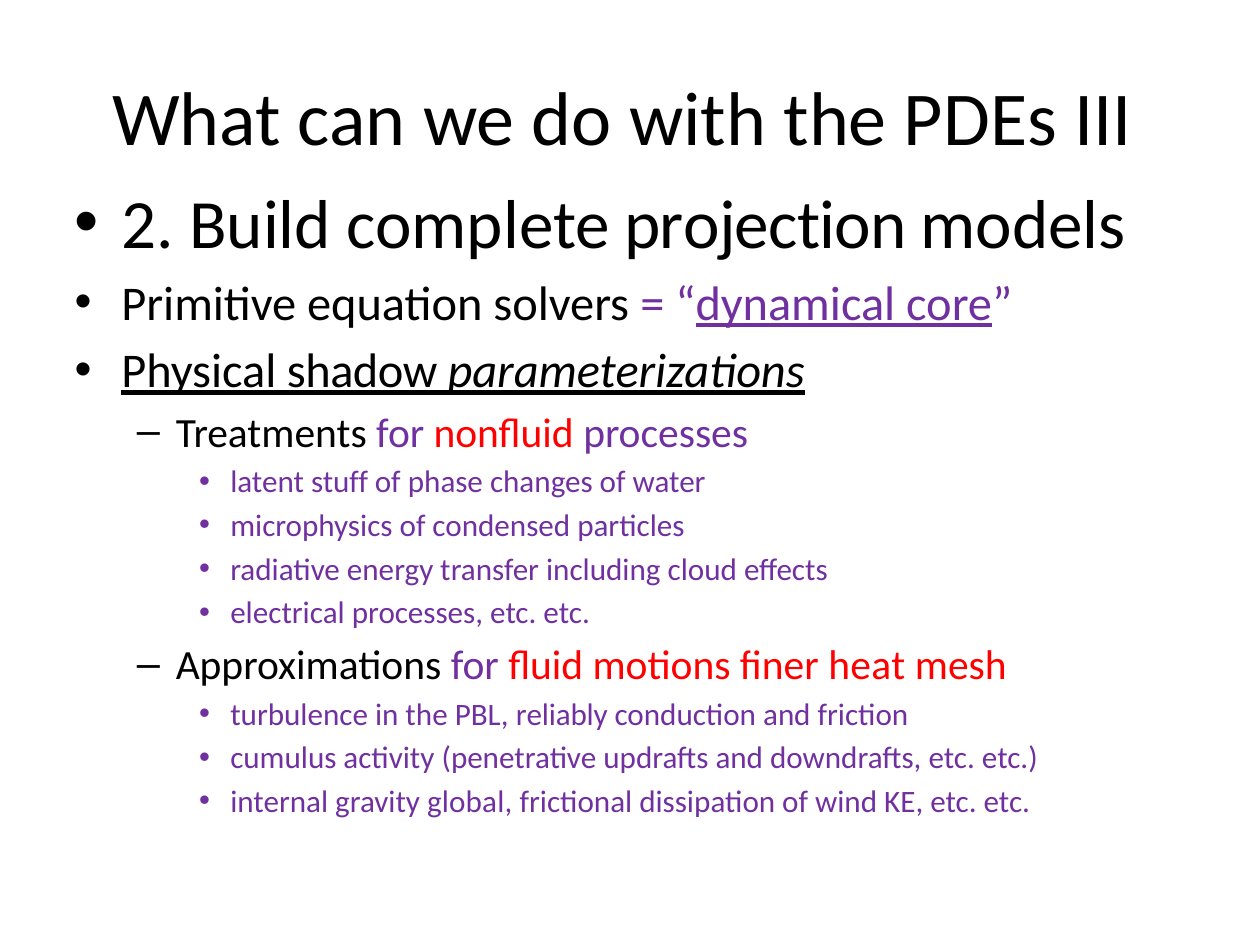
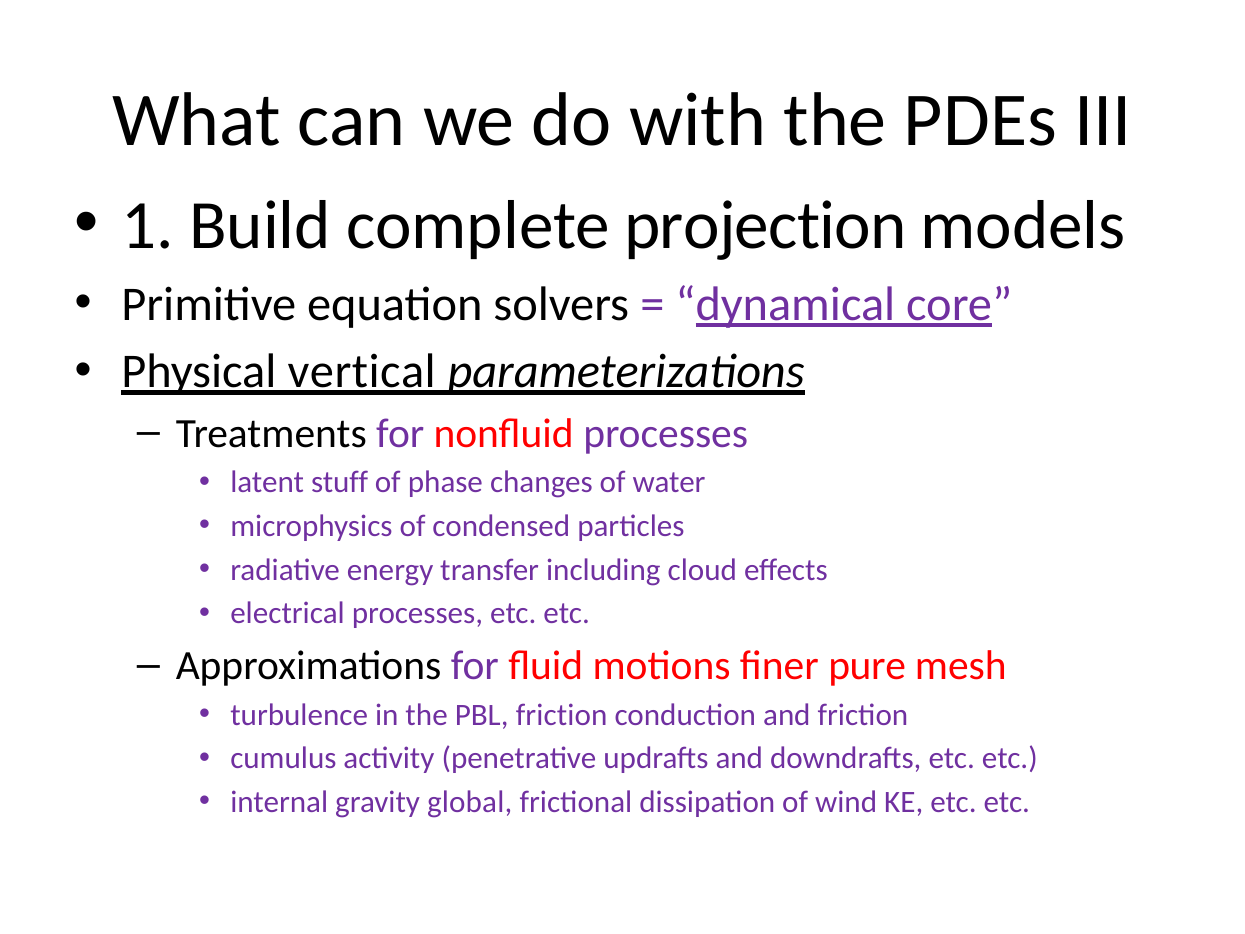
2: 2 -> 1 (148, 225)
shadow: shadow -> vertical (362, 372)
heat: heat -> pure (867, 666)
PBL reliably: reliably -> friction (562, 715)
